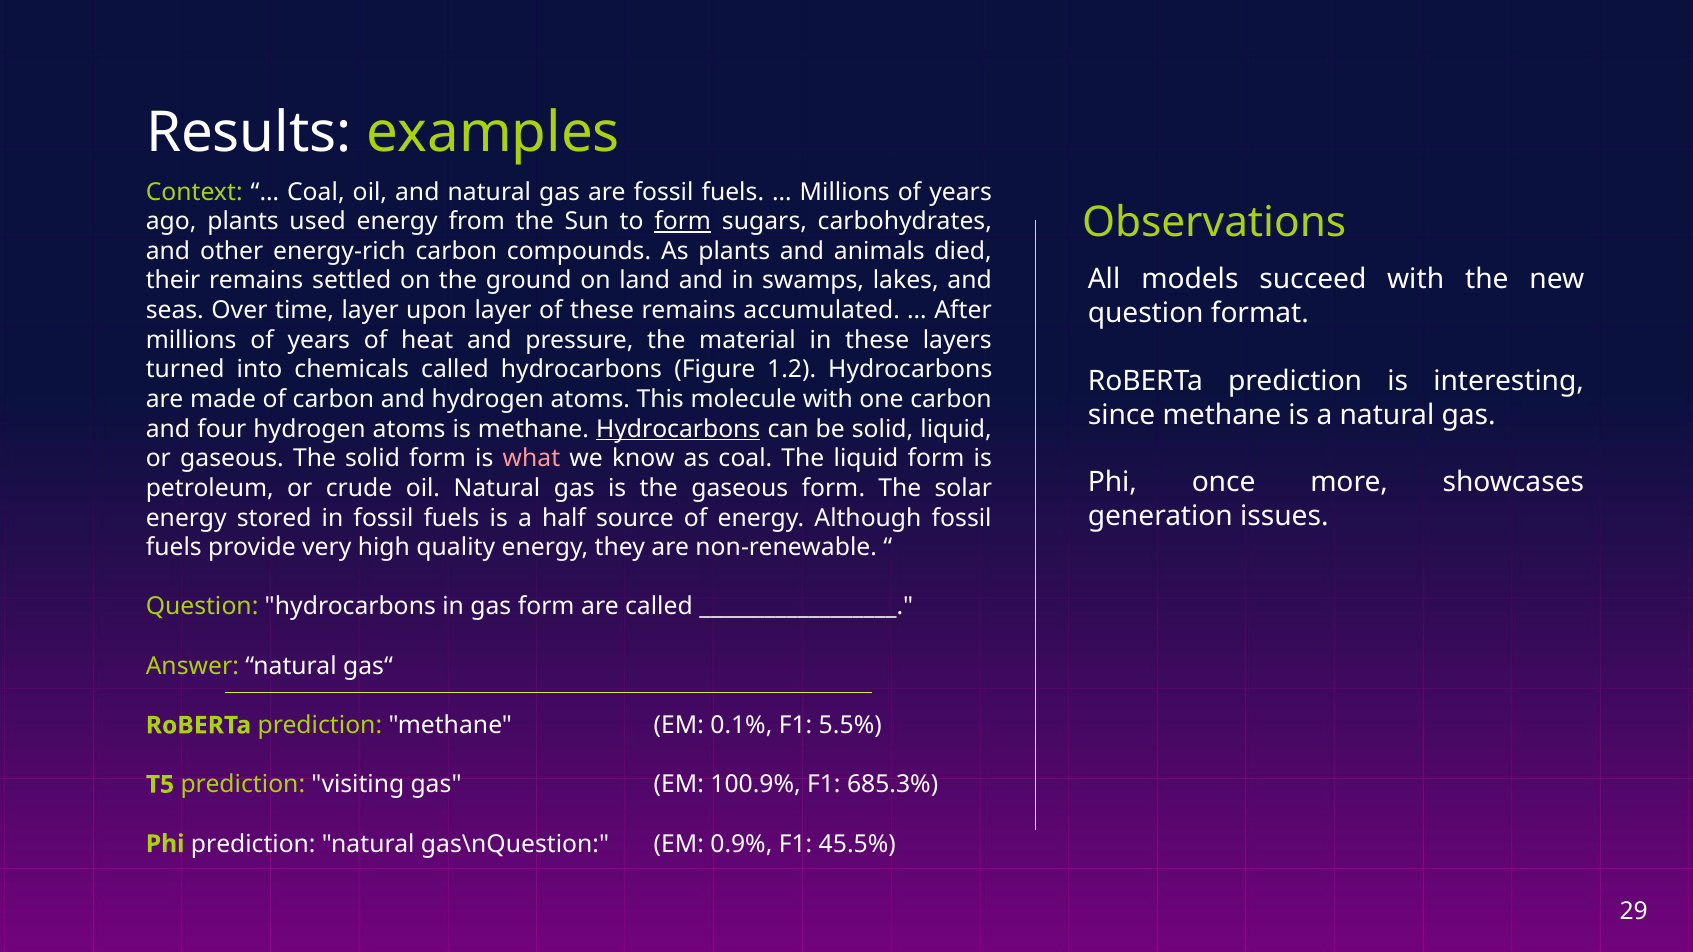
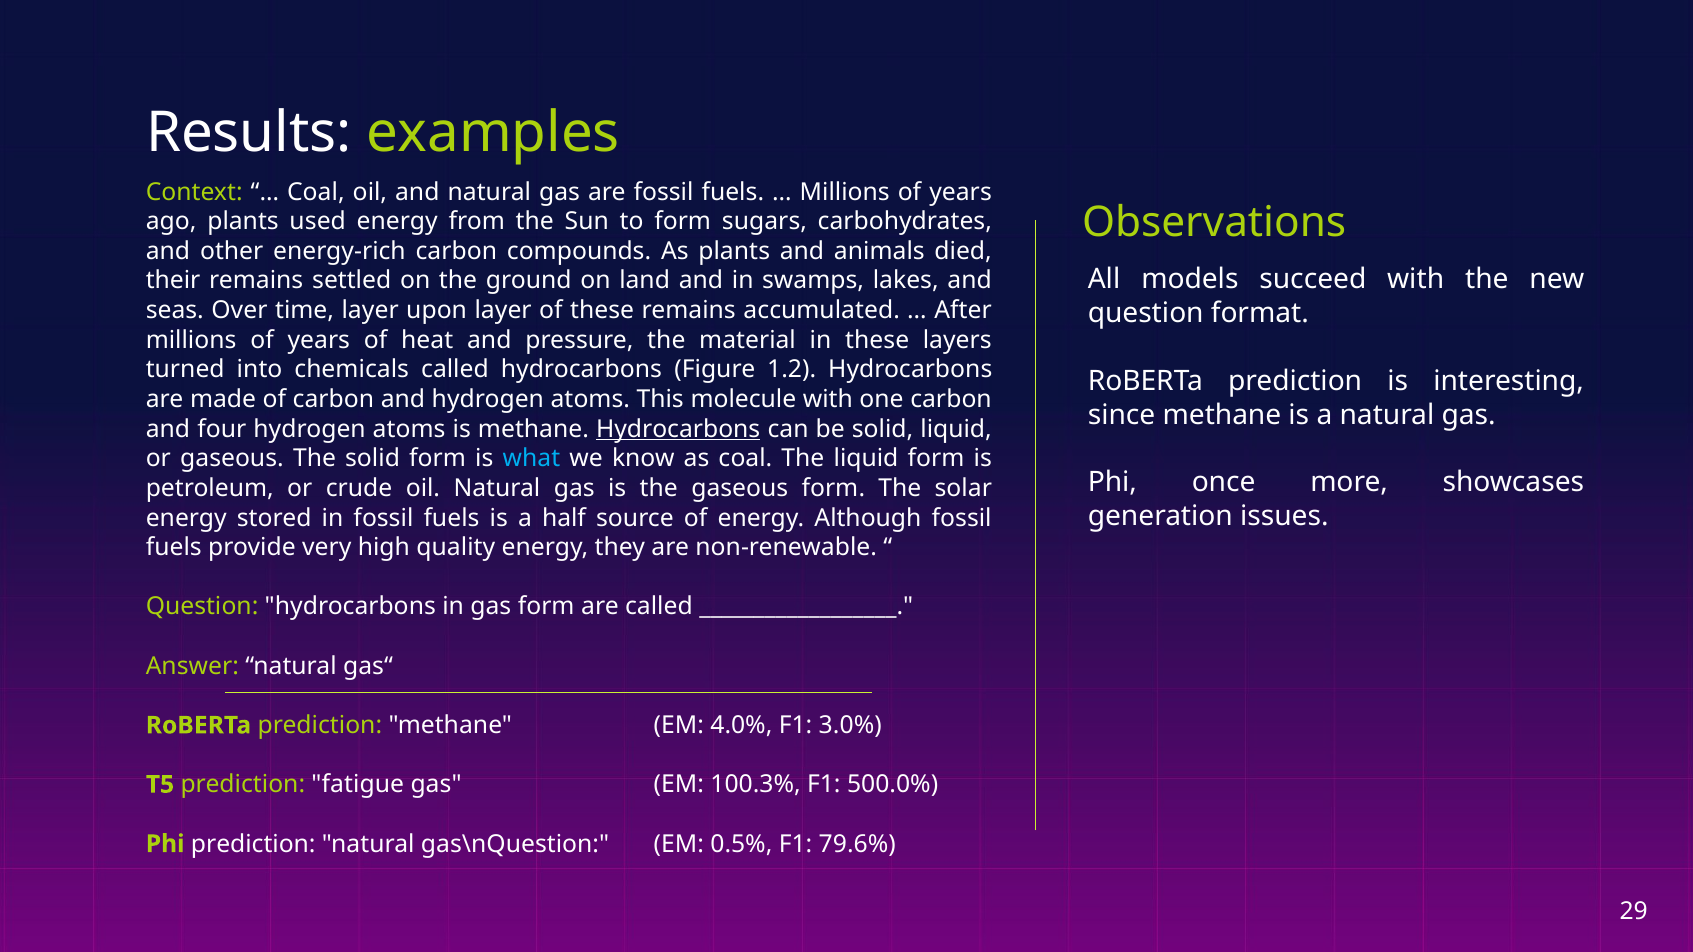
form underline: present -> none (683, 222)
what colour: pink -> light blue (531, 459)
0.1%: 0.1% -> 4.0% (741, 726)
5.5%: 5.5% -> 3.0% (850, 726)
visiting: visiting -> fatigue (358, 785)
100.9%: 100.9% -> 100.3% (756, 785)
685.3%: 685.3% -> 500.0% (893, 785)
0.9%: 0.9% -> 0.5% (741, 844)
45.5%: 45.5% -> 79.6% (857, 844)
